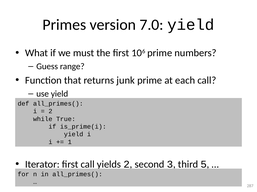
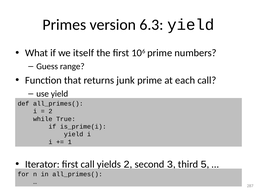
7.0: 7.0 -> 6.3 (151, 25)
must: must -> itself (84, 53)
